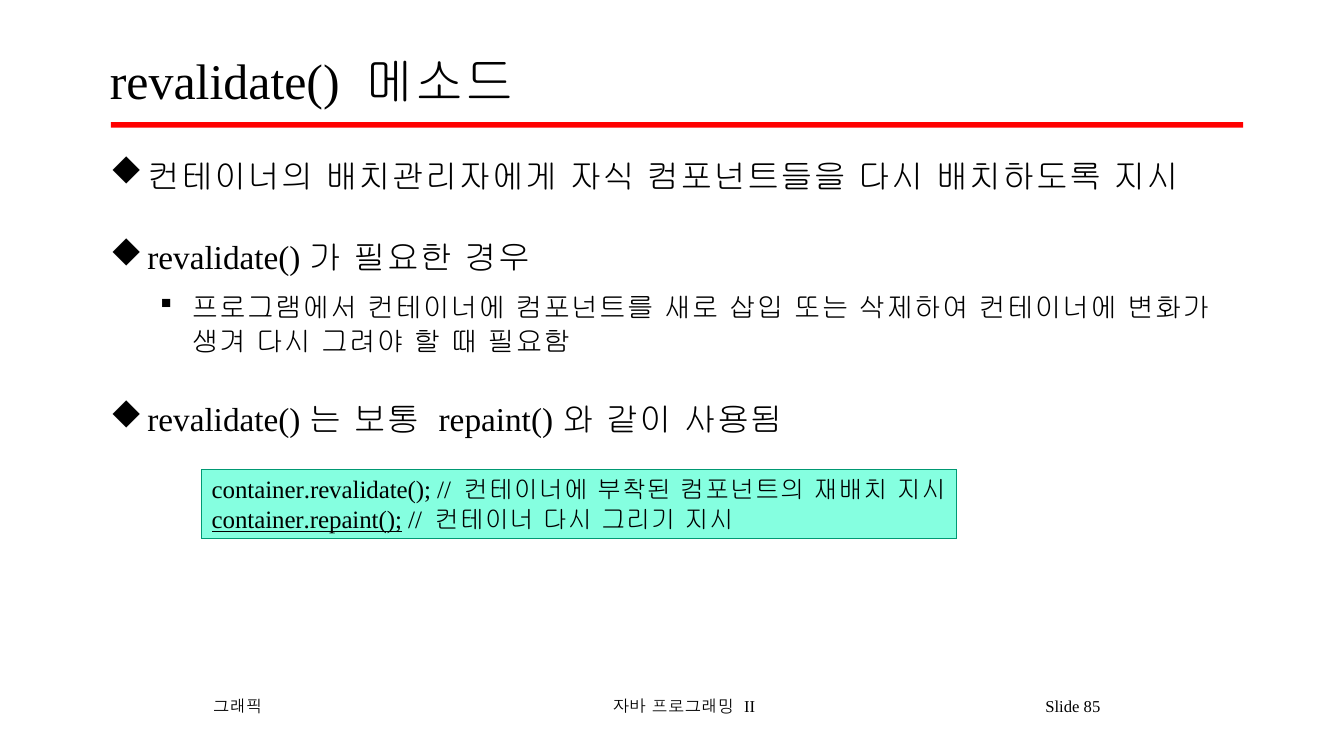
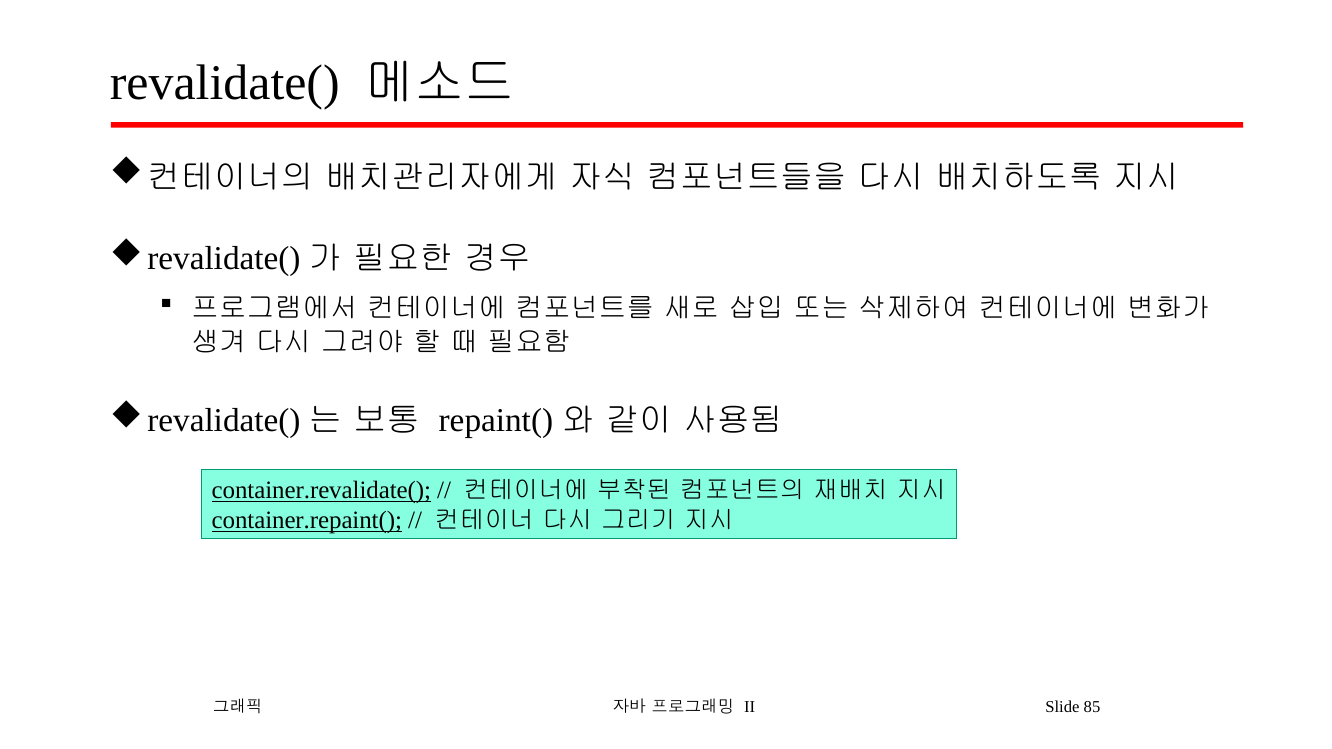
container.revalidate( underline: none -> present (321, 491)
